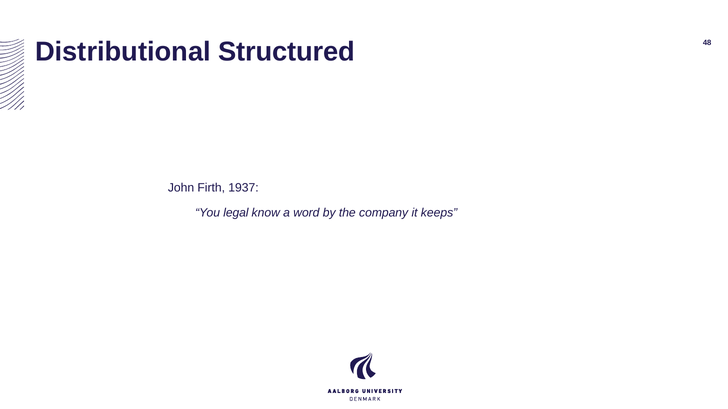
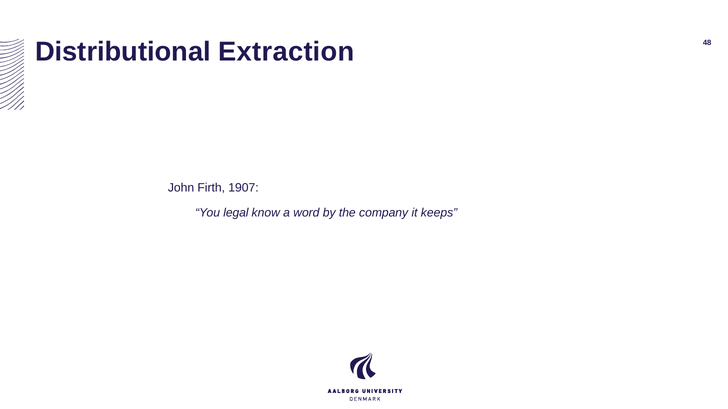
Structured: Structured -> Extraction (286, 52)
1937: 1937 -> 1907 (243, 188)
